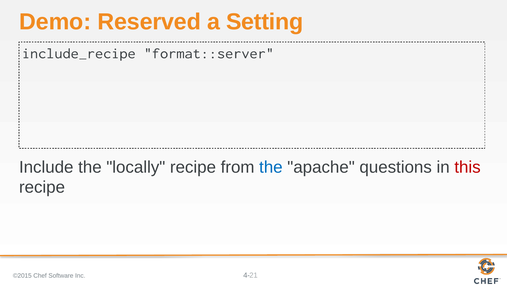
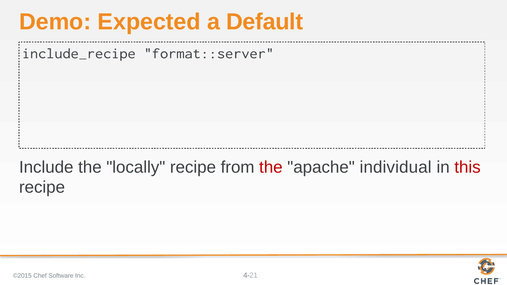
Reserved: Reserved -> Expected (149, 22)
Setting: Setting -> Default (265, 22)
the colour: blue -> red (271, 167)
questions: questions -> individual (396, 167)
